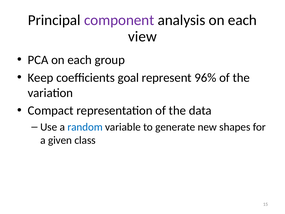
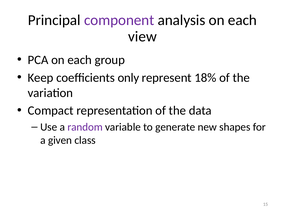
goal: goal -> only (128, 78)
96%: 96% -> 18% (205, 78)
random colour: blue -> purple (85, 127)
